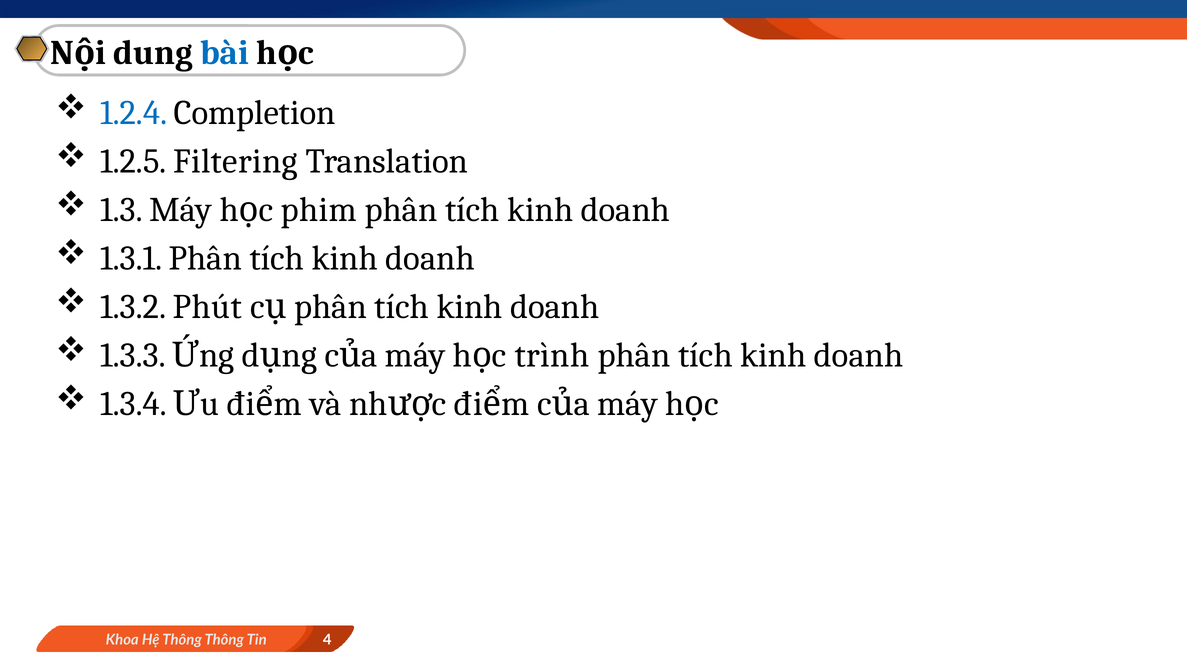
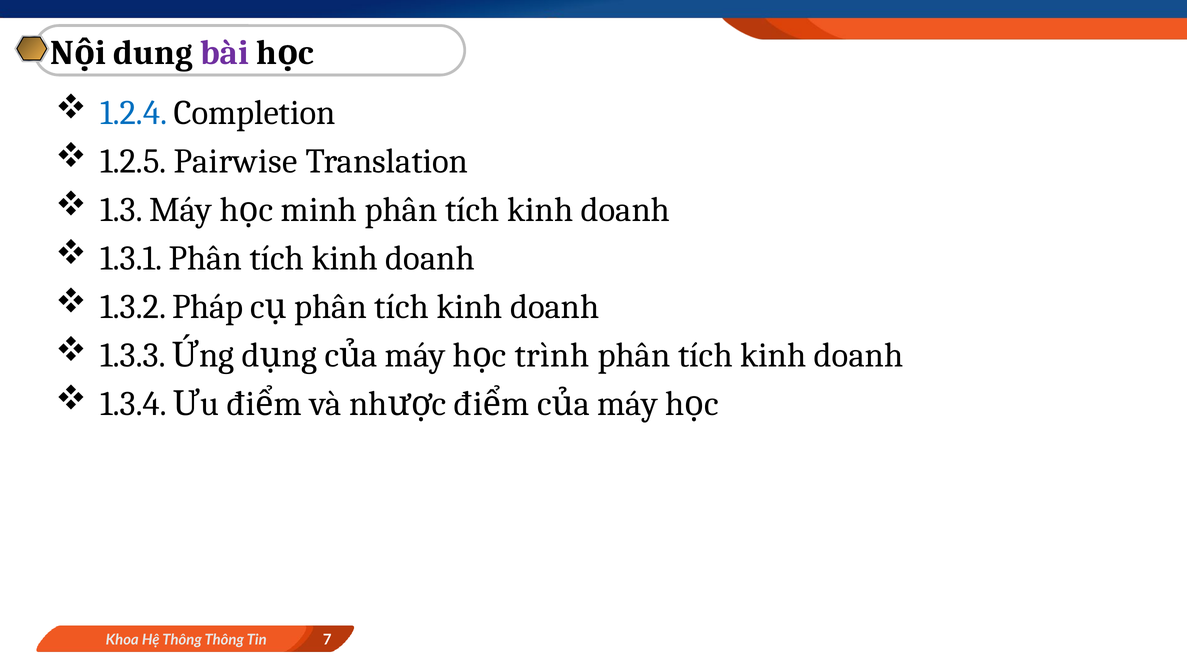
bài colour: blue -> purple (224, 53)
Filtering: Filtering -> Pairwise (235, 161)
phim: phim -> minh (319, 210)
Phút: Phút -> Pháp (208, 307)
4: 4 -> 7 (327, 640)
